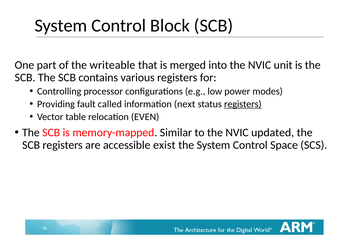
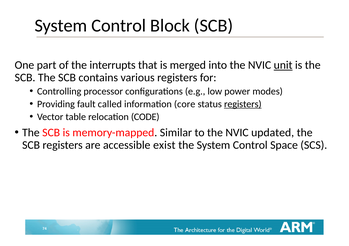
writeable: writeable -> interrupts (113, 65)
unit underline: none -> present (283, 65)
next: next -> core (185, 104)
EVEN: EVEN -> CODE (145, 117)
